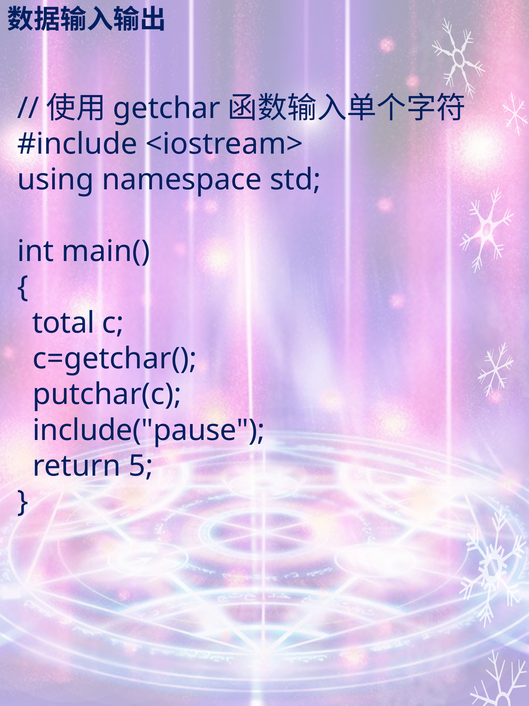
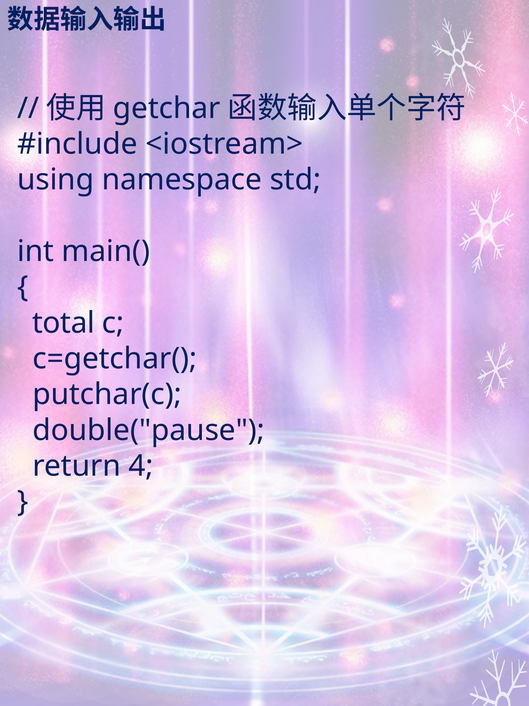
include("pause: include("pause -> double("pause (149, 430)
5: 5 -> 4 (141, 466)
